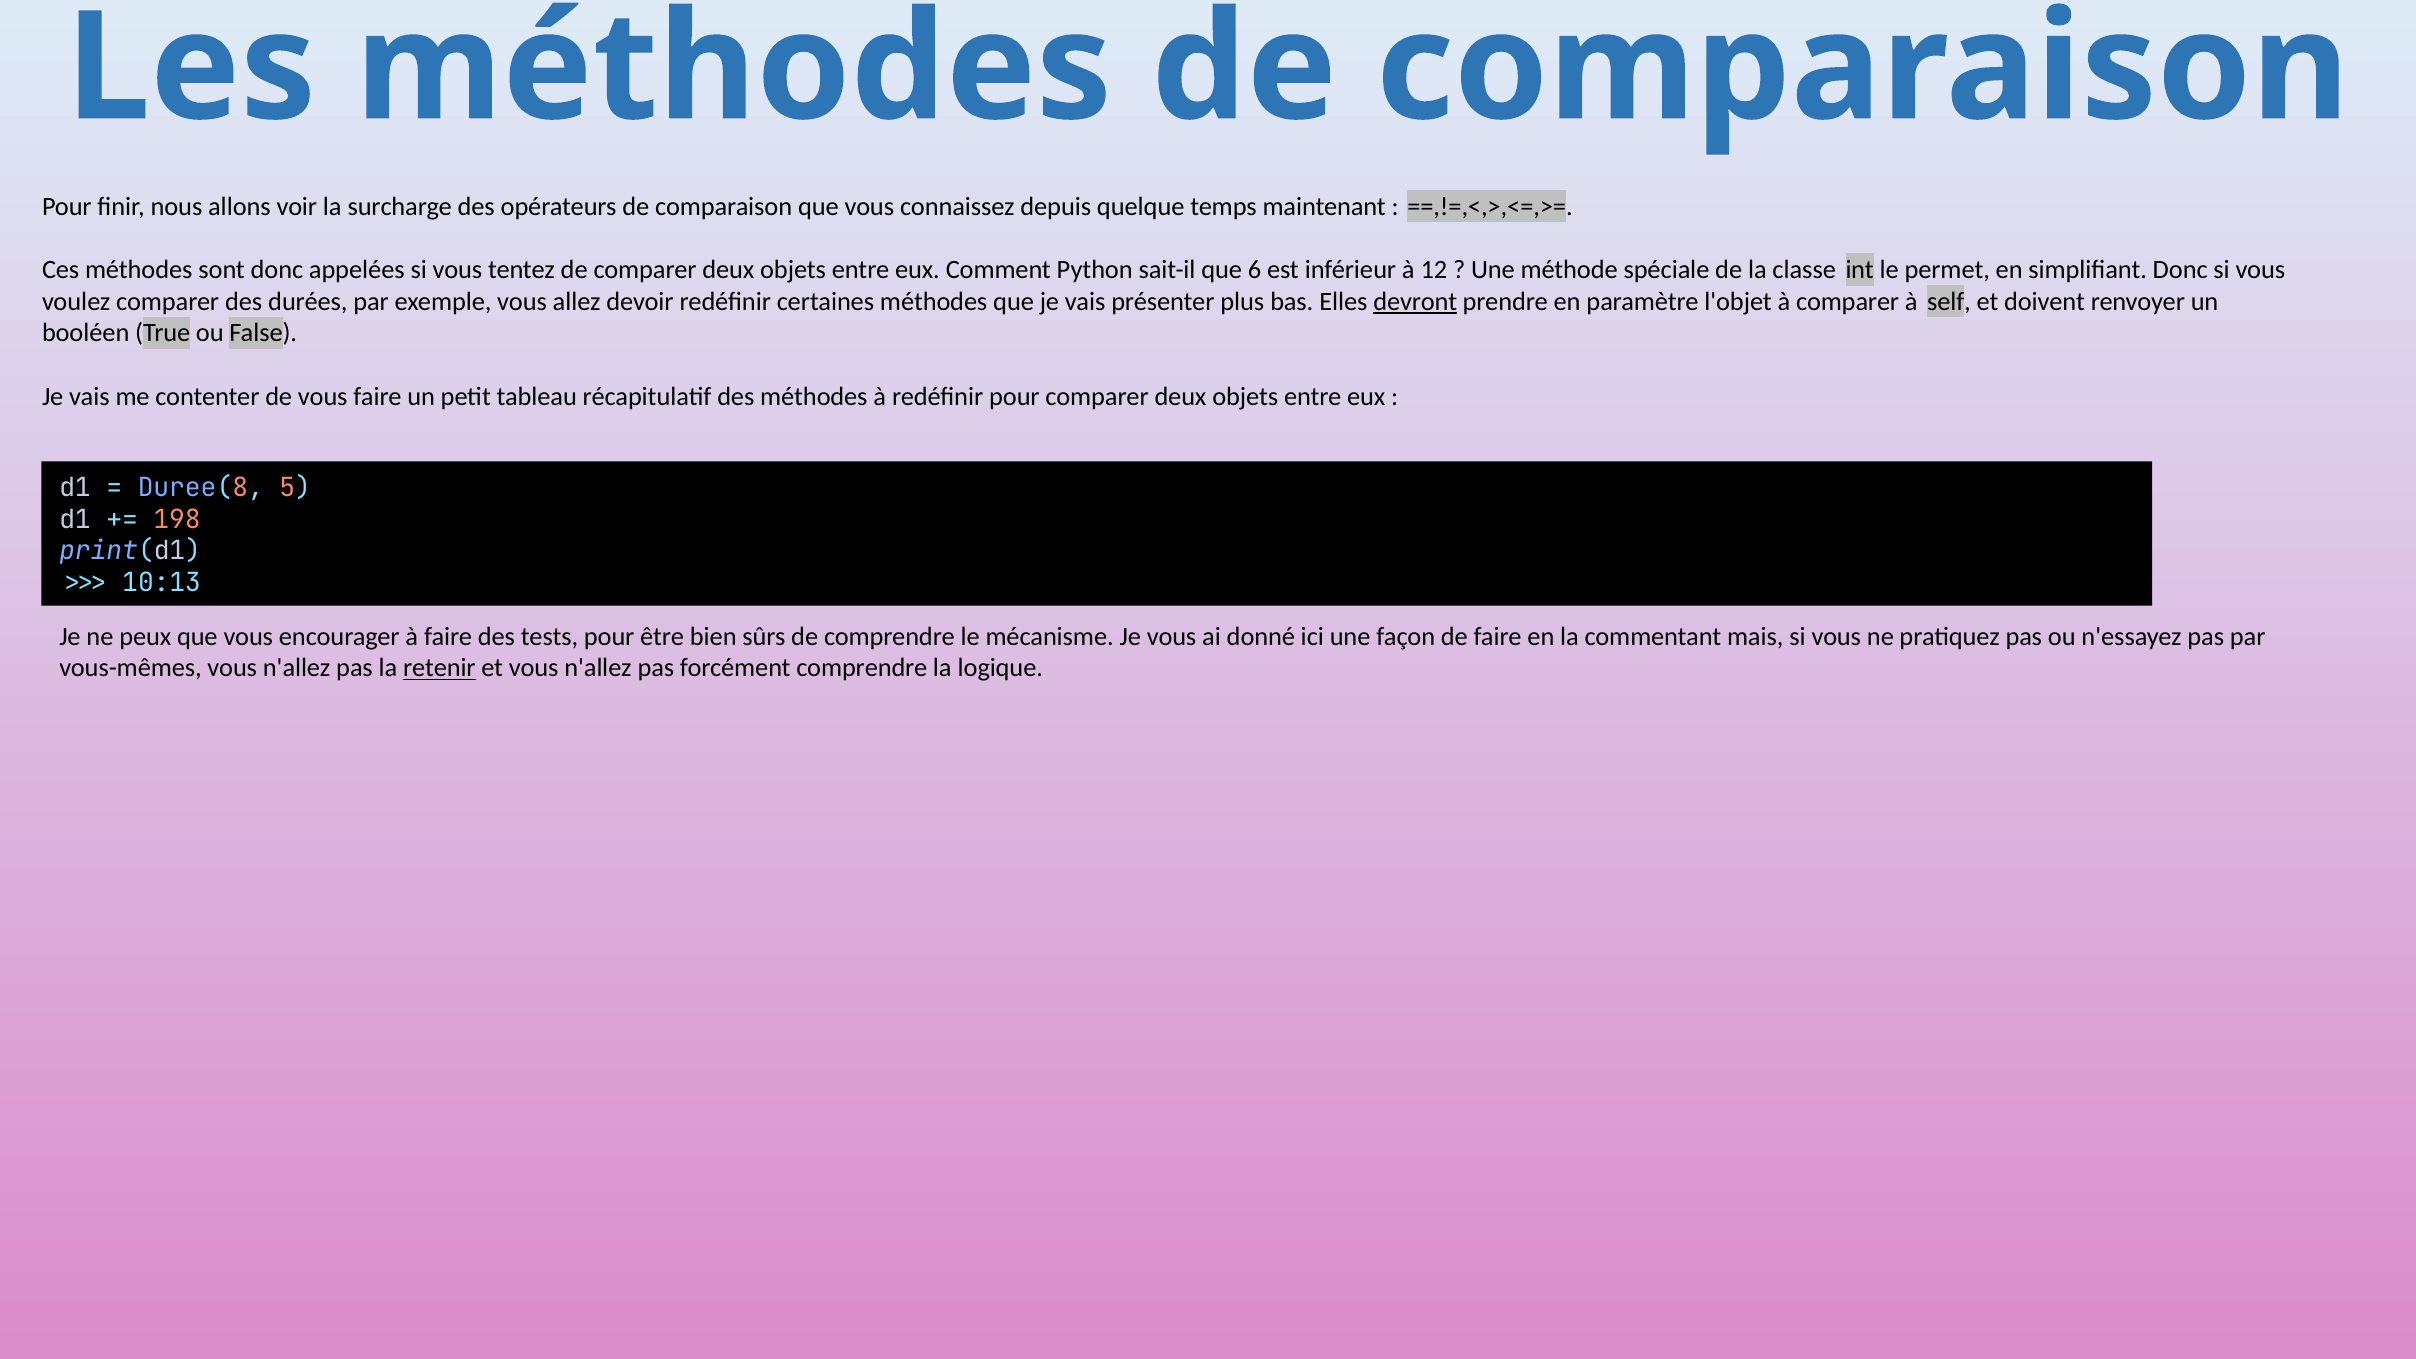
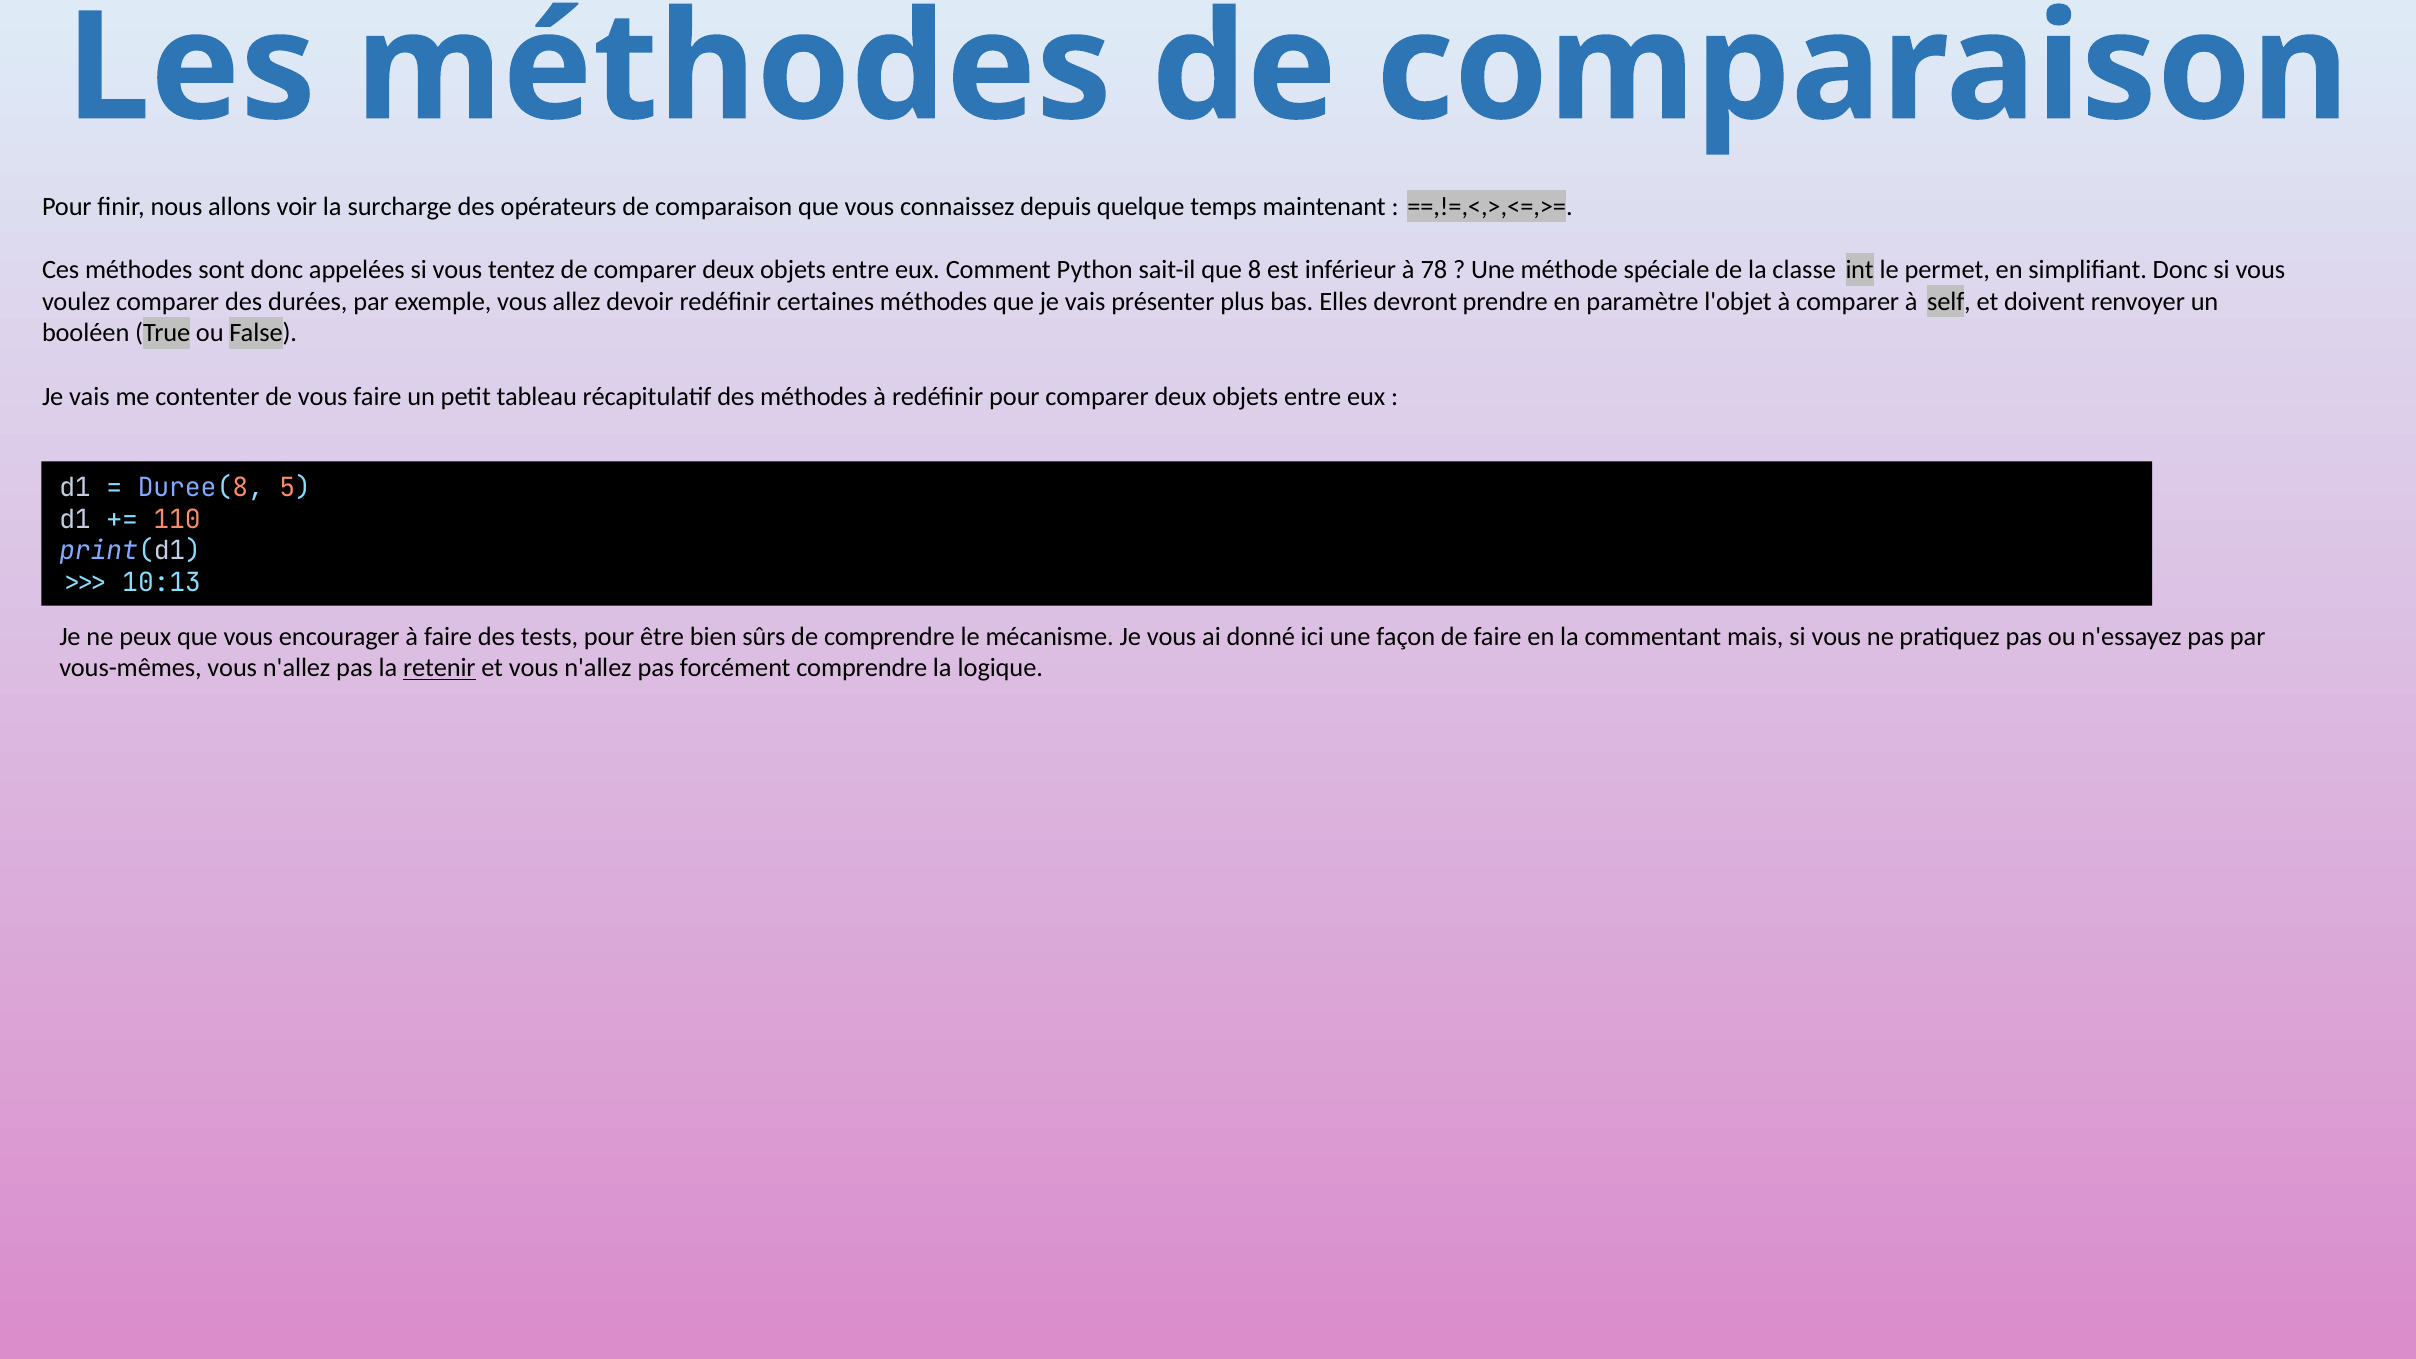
6: 6 -> 8 (1255, 270)
12: 12 -> 78 (1434, 270)
devront underline: present -> none (1415, 301)
198: 198 -> 110 (177, 520)
